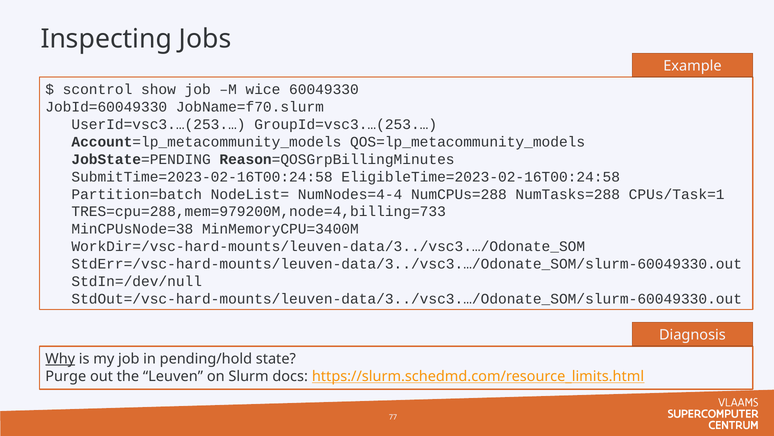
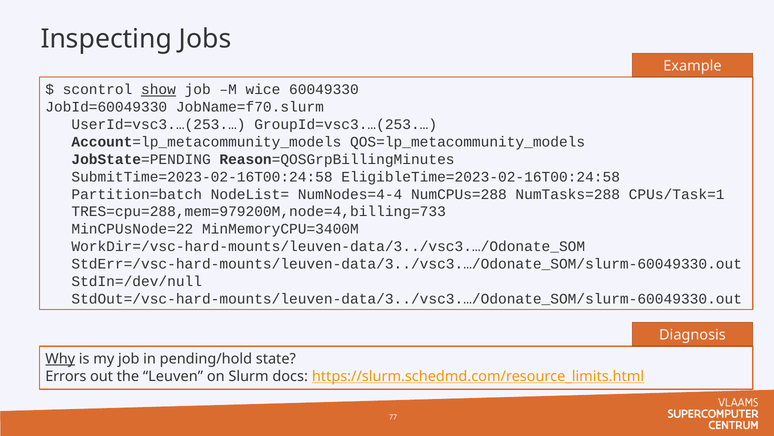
show underline: none -> present (158, 89)
MinCPUsNode=38: MinCPUsNode=38 -> MinCPUsNode=22 (132, 229)
Purge: Purge -> Errors (66, 376)
